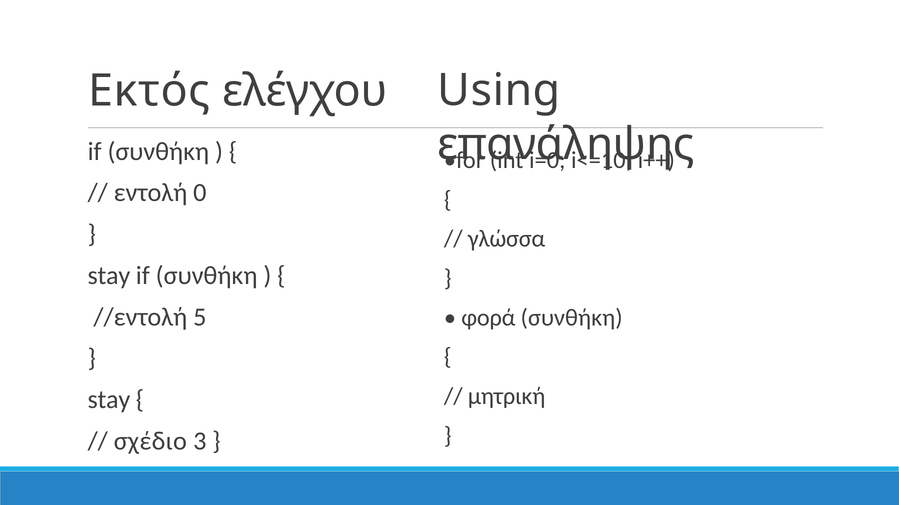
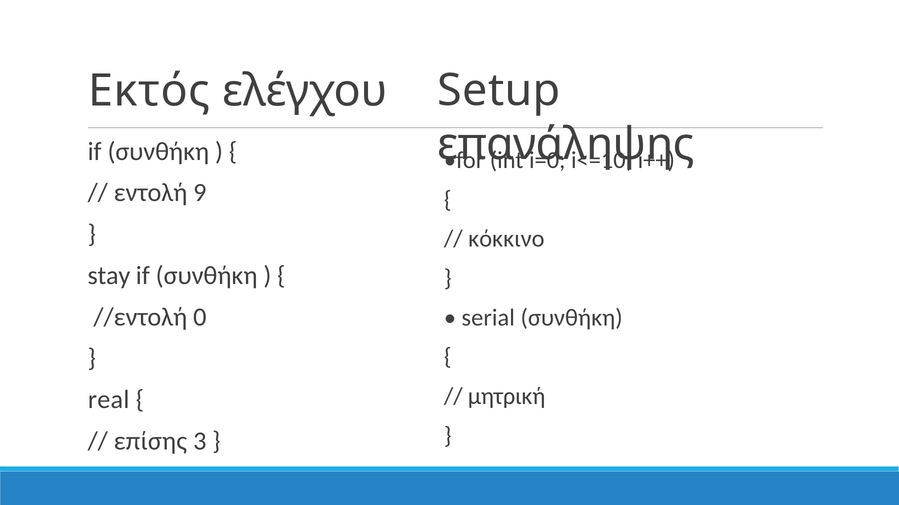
Using: Using -> Setup (499, 91)
0: 0 -> 9 (200, 193)
γλώσσα: γλώσσα -> κόκκινο (506, 239)
5: 5 -> 0 (200, 317)
φορά: φορά -> serial (488, 318)
stay: stay -> real (109, 400)
σχέδιο: σχέδιο -> επίσης (150, 442)
